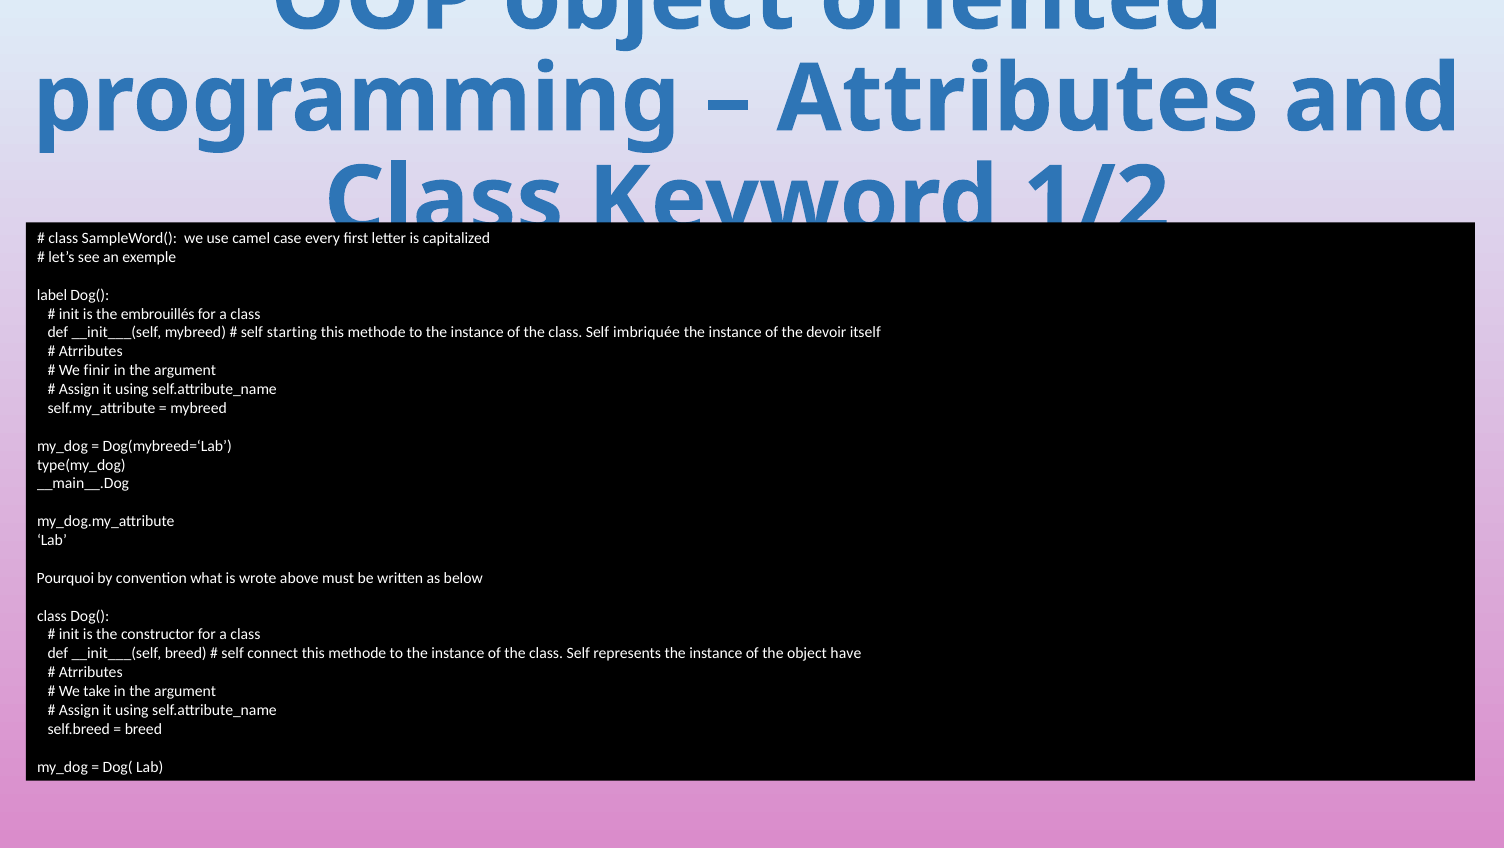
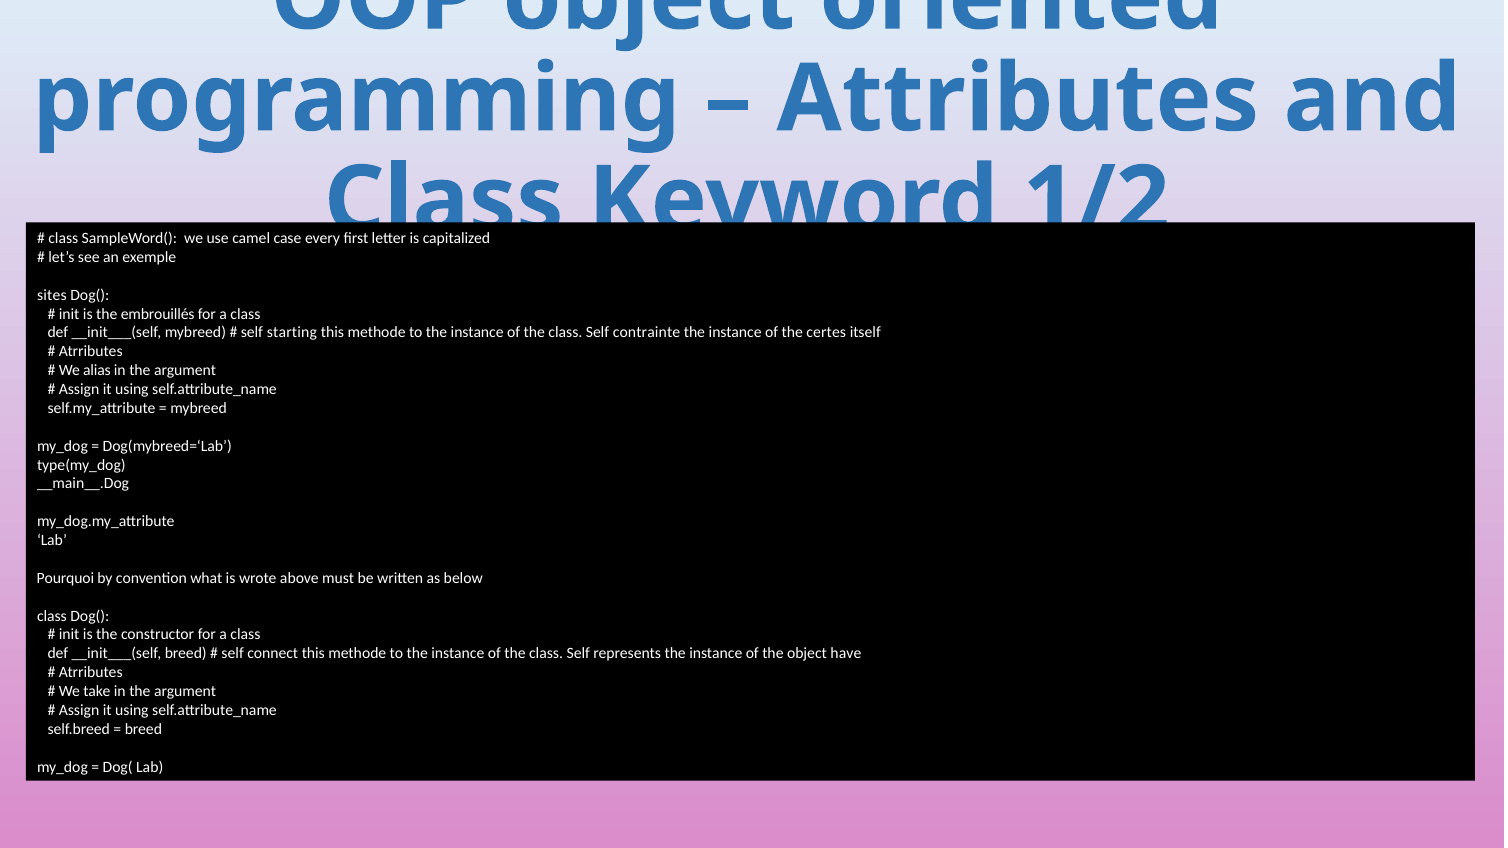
label: label -> sites (52, 295)
imbriquée: imbriquée -> contrainte (647, 333)
devoir: devoir -> certes (826, 333)
finir: finir -> alias (97, 371)
